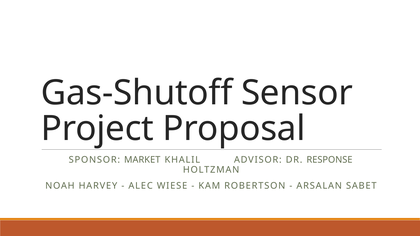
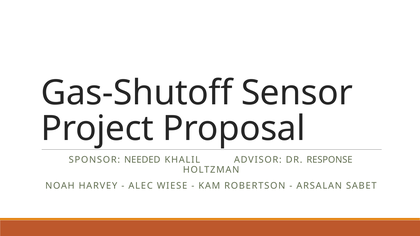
MARKET: MARKET -> NEEDED (142, 160)
